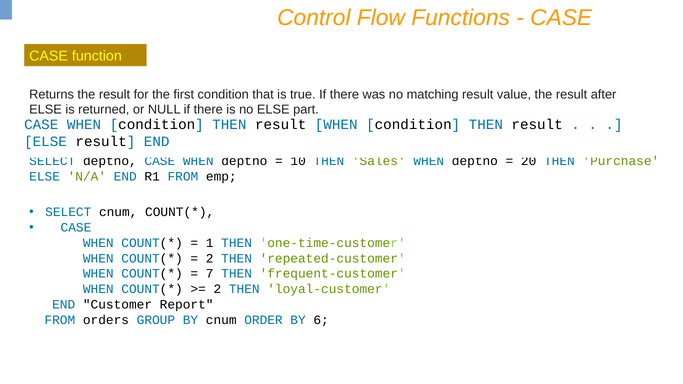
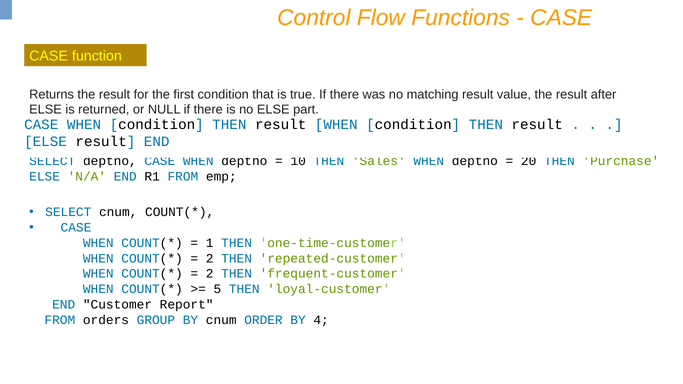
7: 7 -> 2 (210, 274)
2: 2 -> 5 (217, 289)
6: 6 -> 4 (321, 320)
